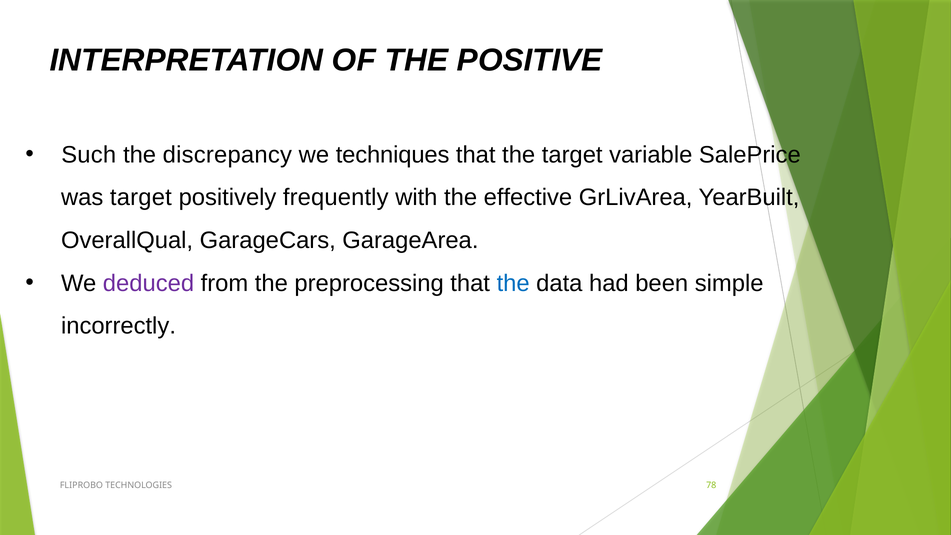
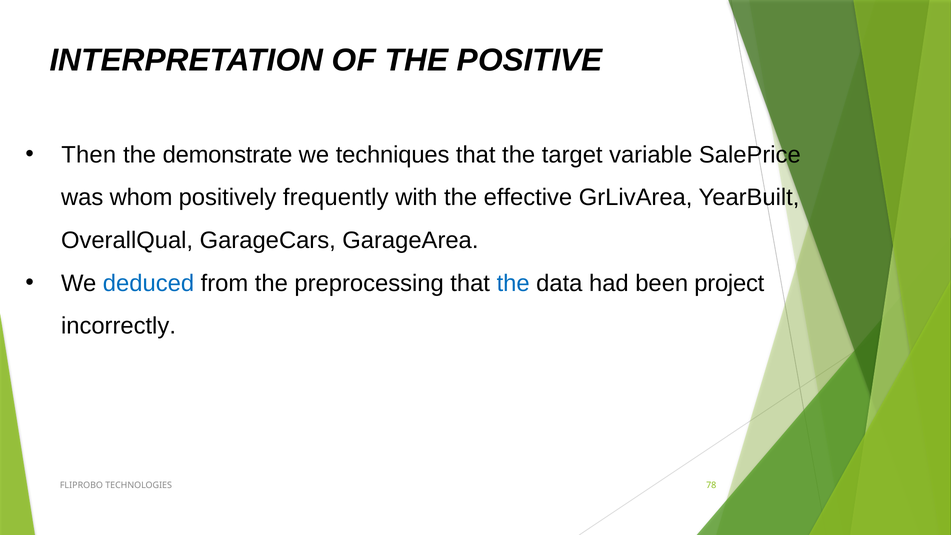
Such: Such -> Then (89, 155)
discrepancy: discrepancy -> demonstrate (228, 155)
was target: target -> whom (141, 198)
deduced colour: purple -> blue (148, 283)
simple: simple -> project (729, 283)
